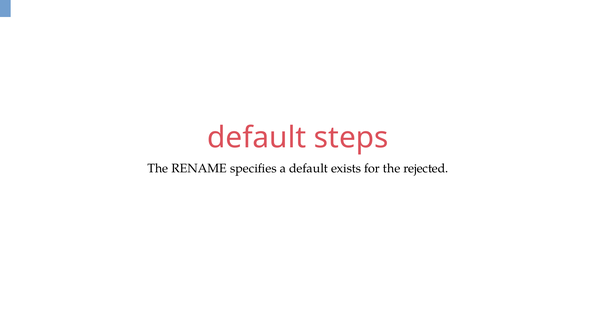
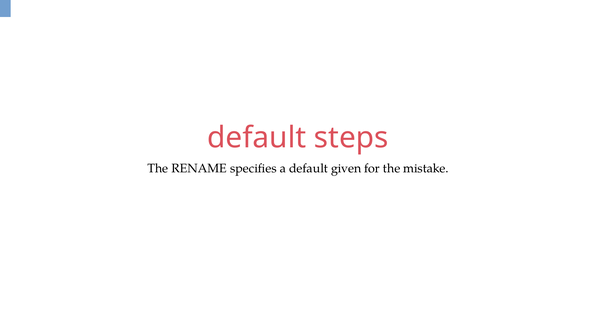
exists: exists -> given (346, 168)
rejected: rejected -> mistake (426, 168)
